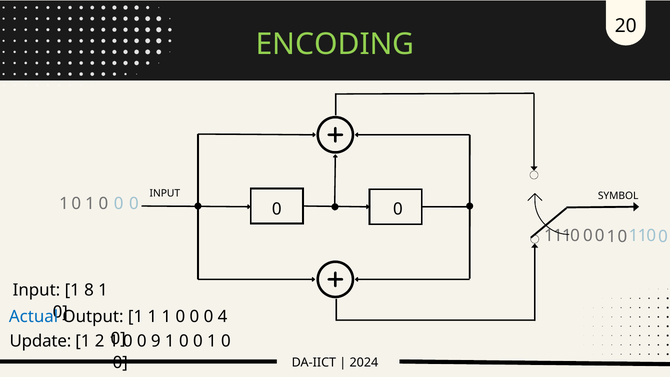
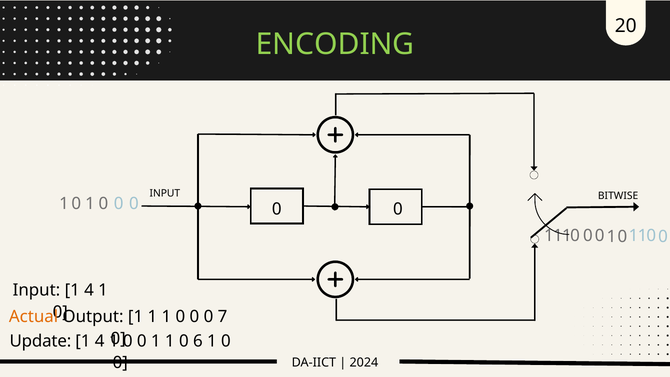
SYMBOL: SYMBOL -> BITWISE (618, 196)
Input 1 8: 8 -> 4 (89, 290)
Actual colour: blue -> orange (34, 317)
4: 4 -> 7 (222, 317)
2: 2 -> 4 (100, 341)
9: 9 -> 1 (156, 341)
0: 0 -> 6 (198, 341)
